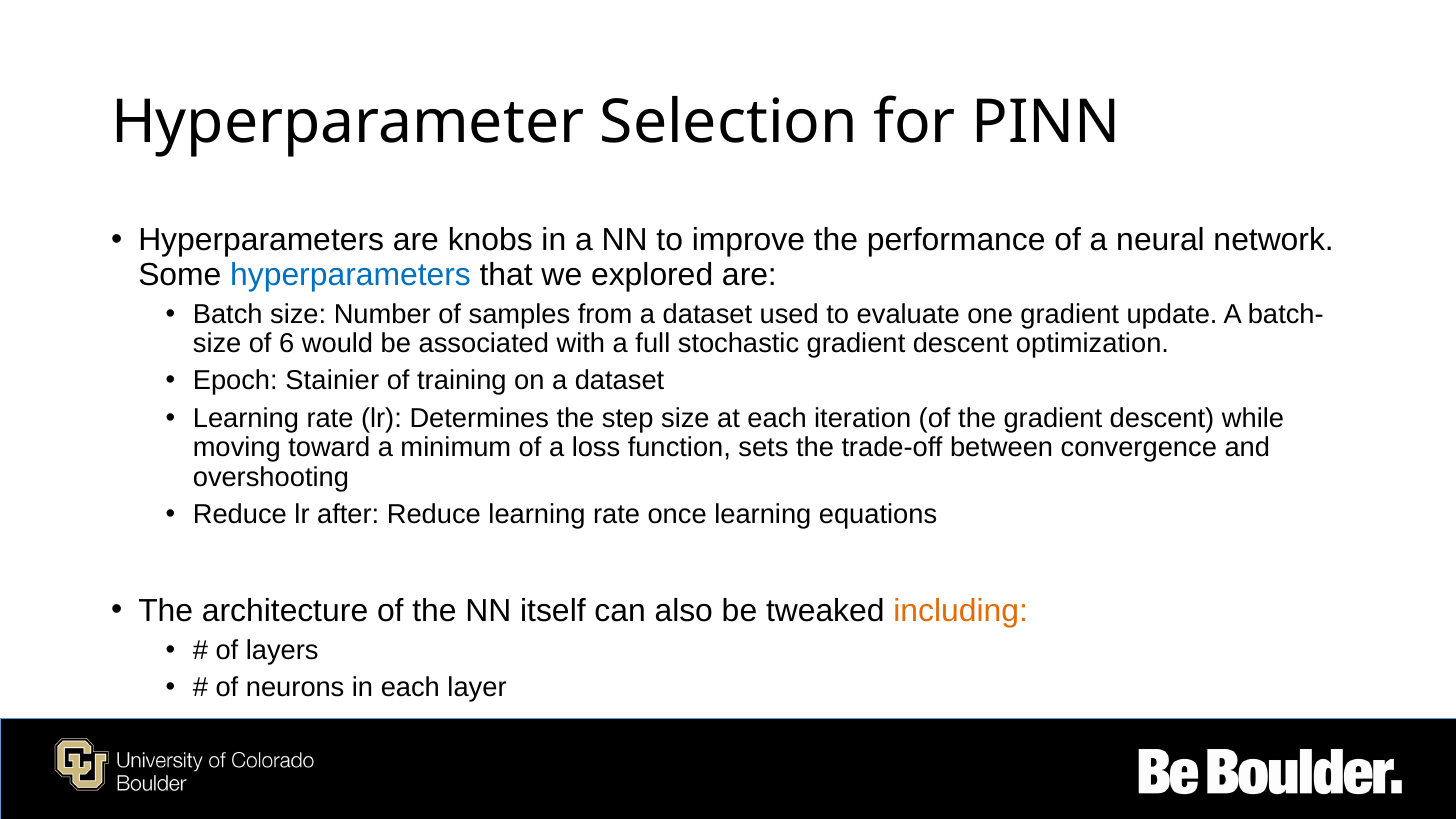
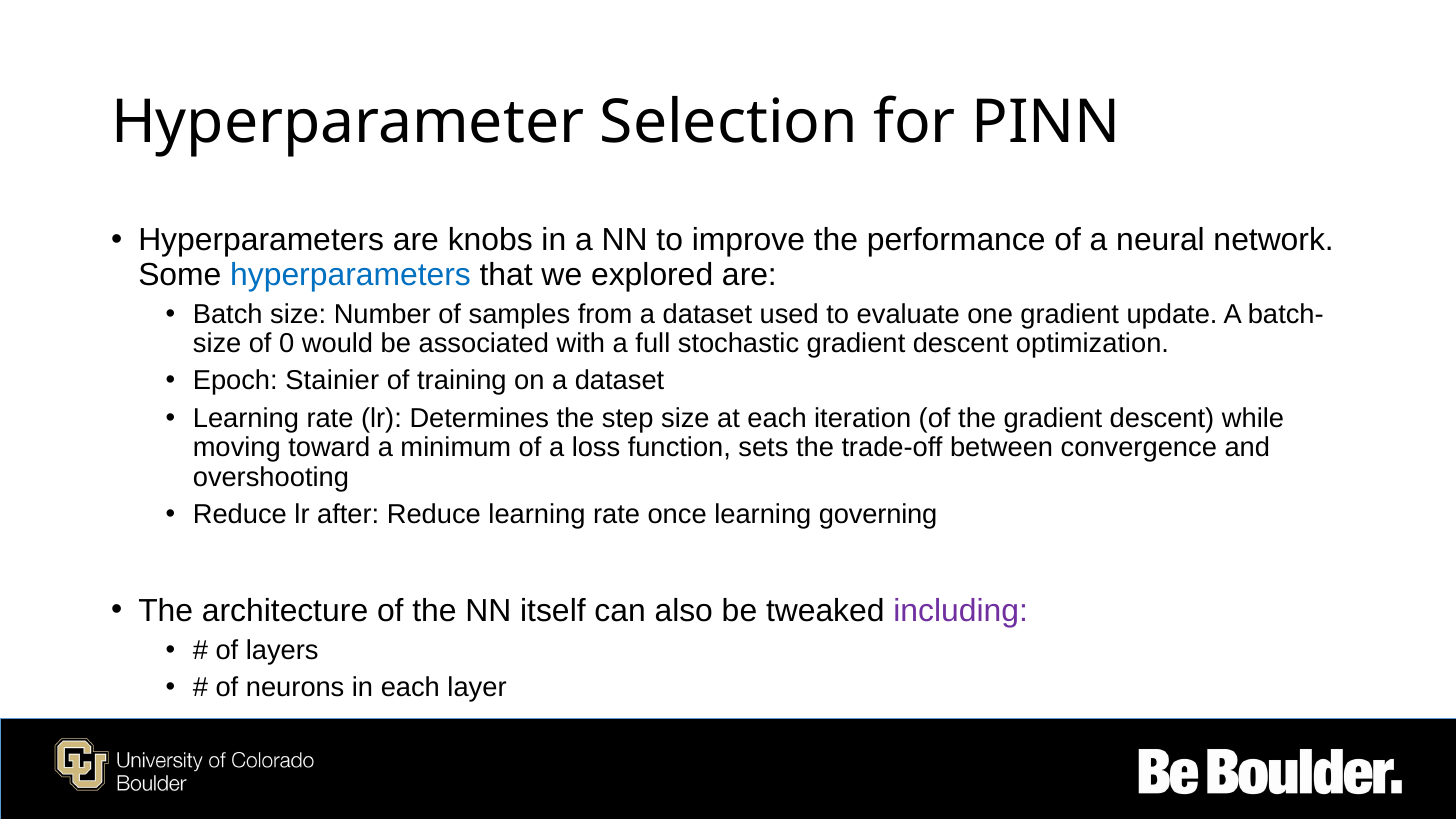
6: 6 -> 0 (287, 344)
equations: equations -> governing (878, 514)
including colour: orange -> purple (961, 611)
